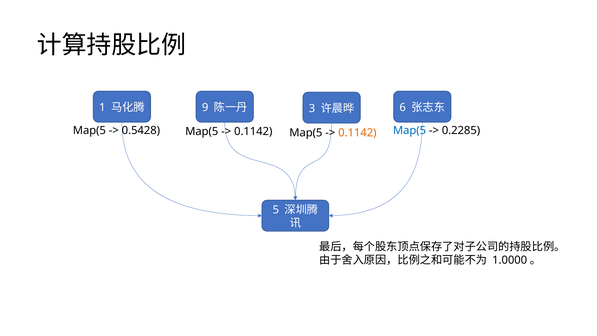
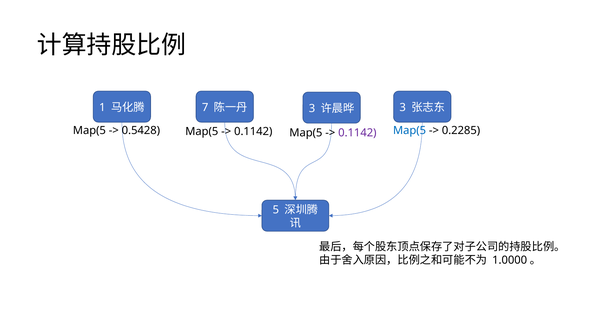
9: 9 -> 7 (205, 107)
6: 6 -> 3 (403, 107)
0.1142 colour: orange -> purple (357, 133)
